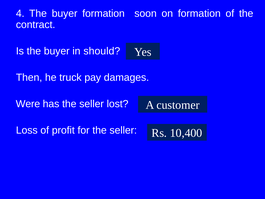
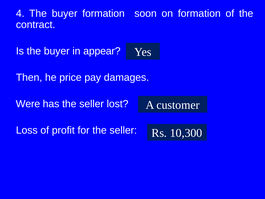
should: should -> appear (102, 51)
truck: truck -> price (70, 77)
10,400: 10,400 -> 10,300 (186, 133)
